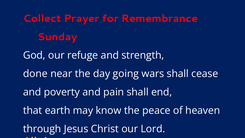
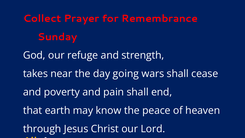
done: done -> takes (35, 74)
